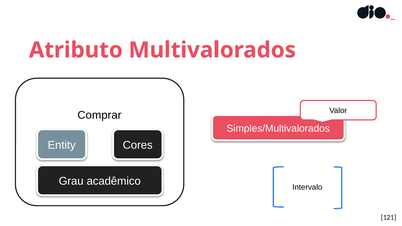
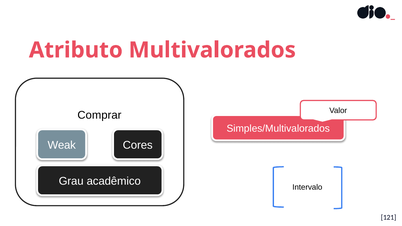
Entity: Entity -> Weak (62, 145)
